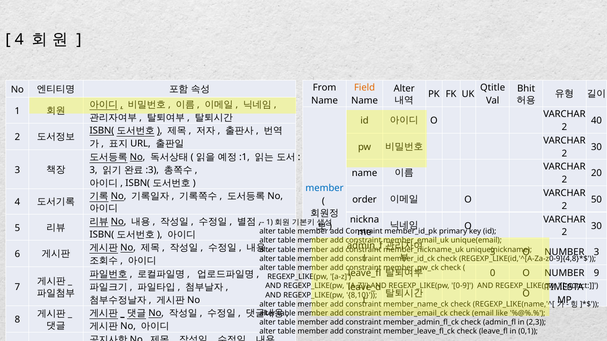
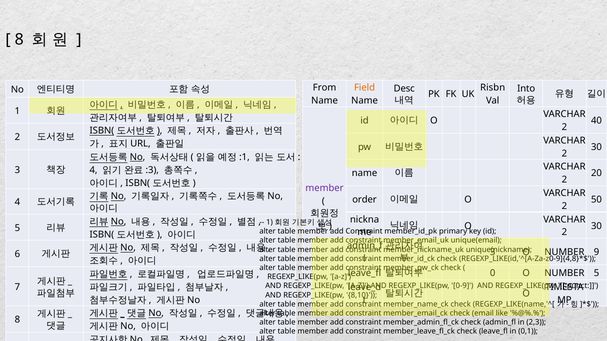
4: 4 -> 8 (19, 40)
Qtitle: Qtitle -> Risbn (493, 88)
Alter: Alter -> Desc (404, 88)
Bhit: Bhit -> Into (526, 88)
3: 3 -> 4 (93, 170)
member colour: blue -> purple (325, 188)
3: 3 -> 9 (597, 253)
9: 9 -> 5 (597, 273)
